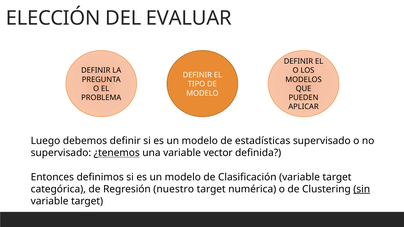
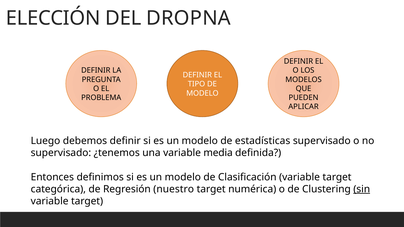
EVALUAR: EVALUAR -> DROPNA (189, 18)
¿tenemos underline: present -> none (117, 153)
vector: vector -> media (218, 153)
